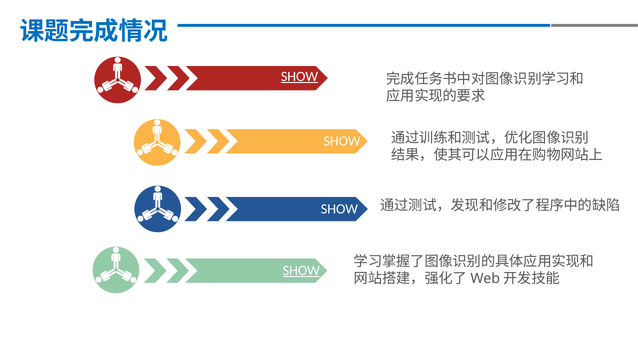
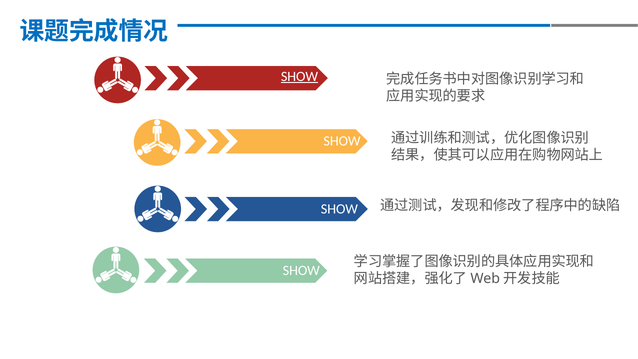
SHOW underline: present -> none (301, 270)
